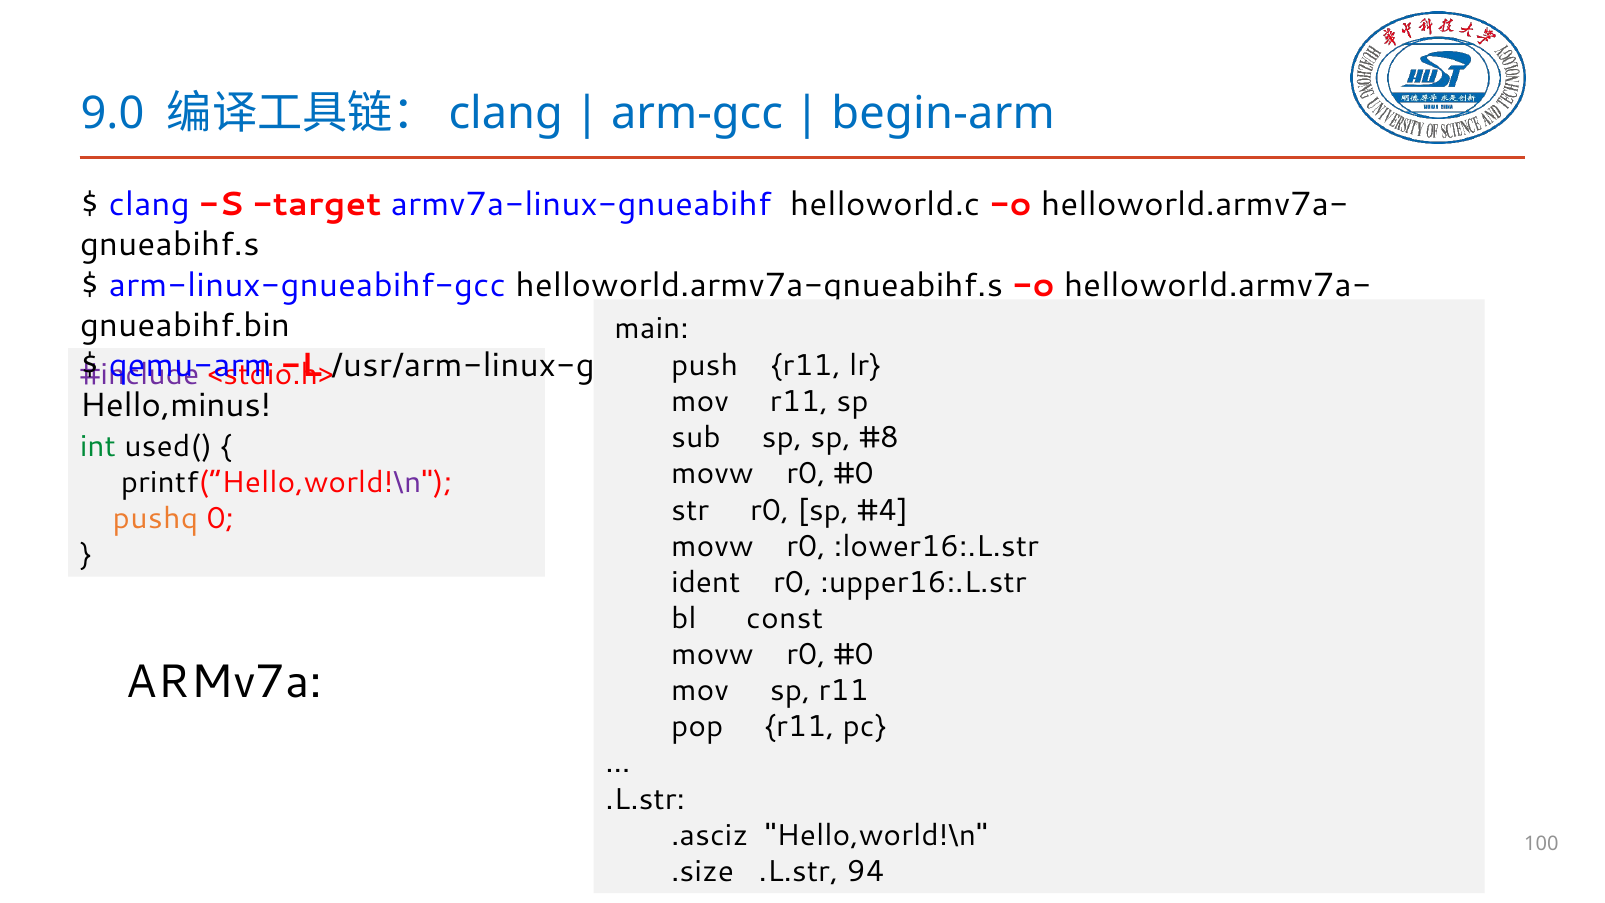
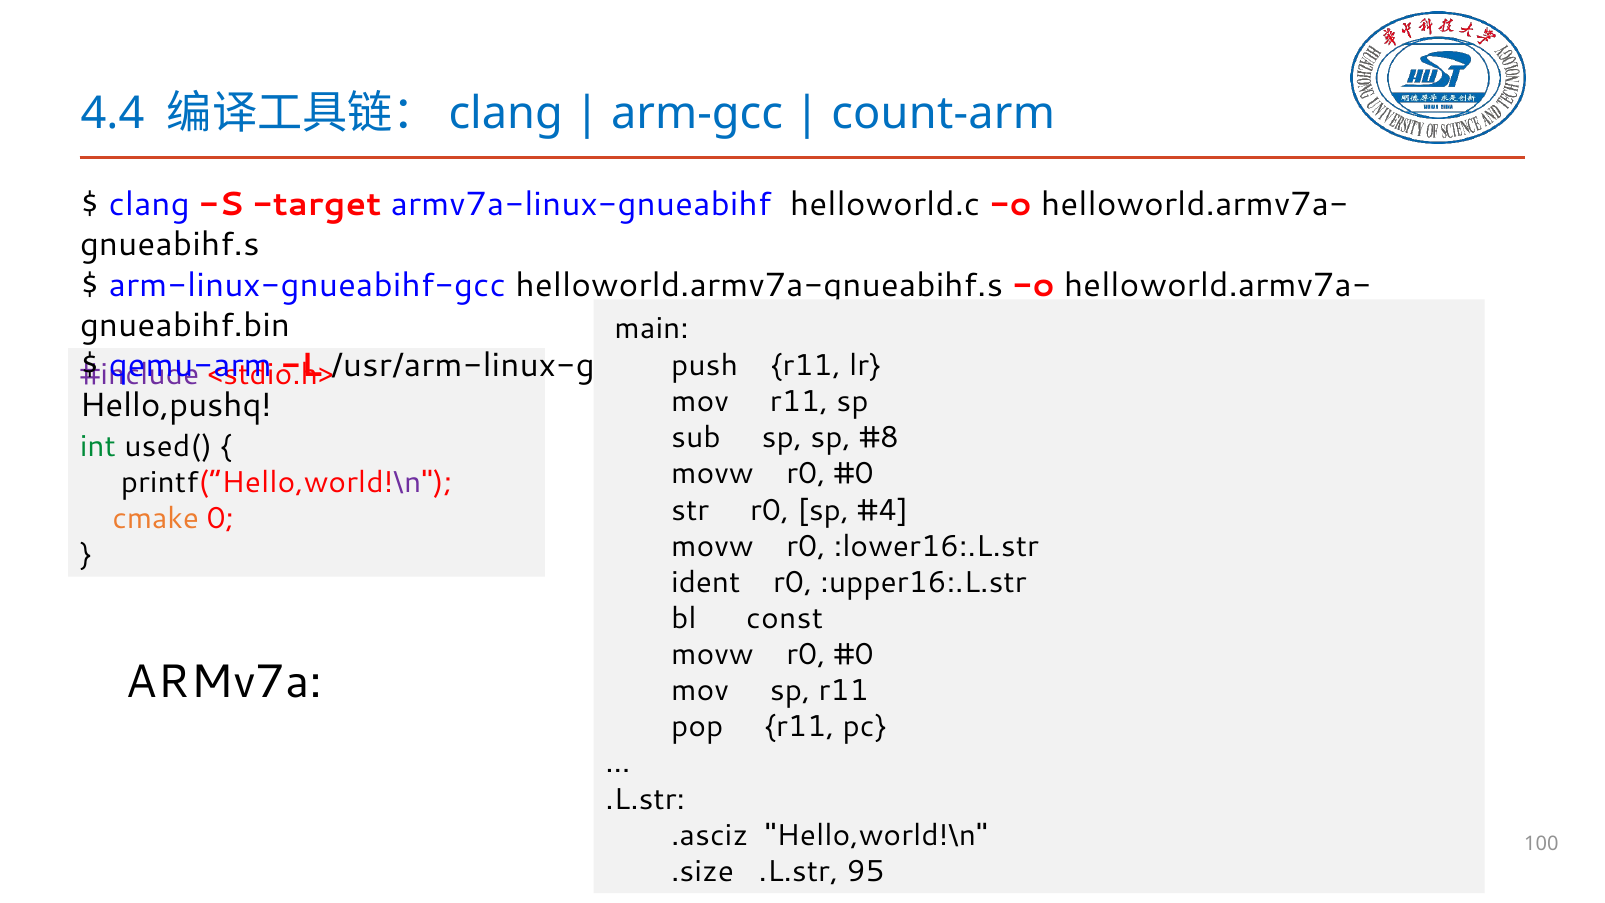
9.0: 9.0 -> 4.4 (113, 113)
begin-arm: begin-arm -> count-arm (943, 113)
Hello,minus: Hello,minus -> Hello,pushq (176, 405)
pushq: pushq -> cmake (156, 519)
94: 94 -> 95 (866, 871)
